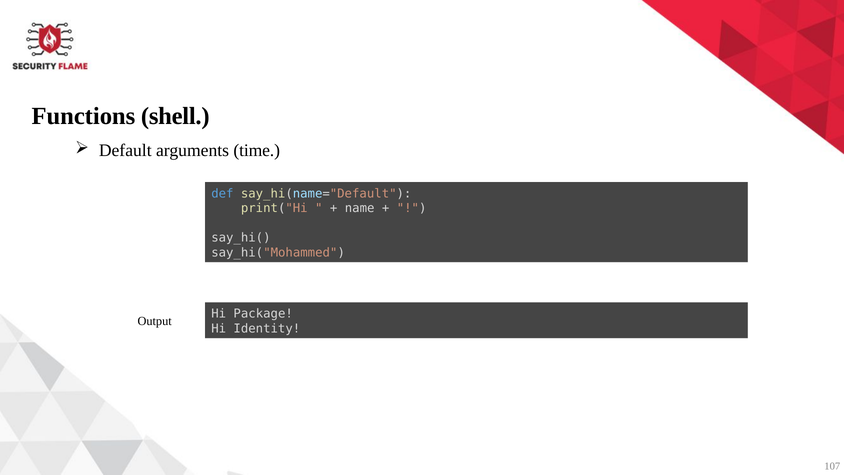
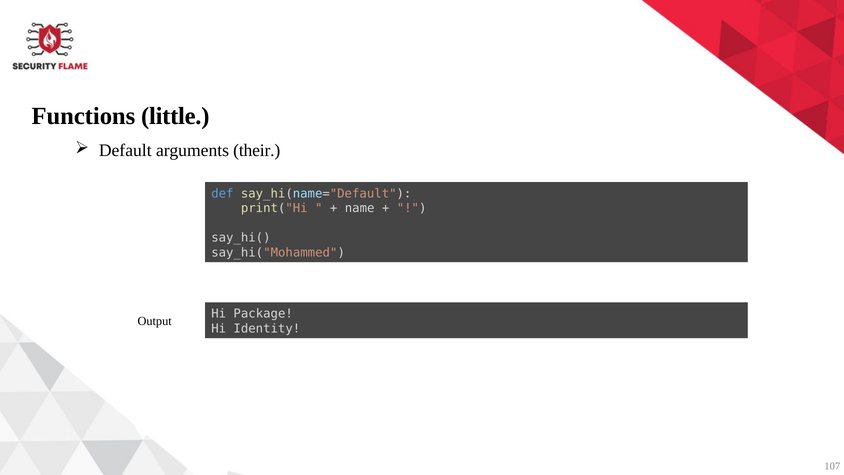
shell: shell -> little (175, 116)
time: time -> their (257, 150)
